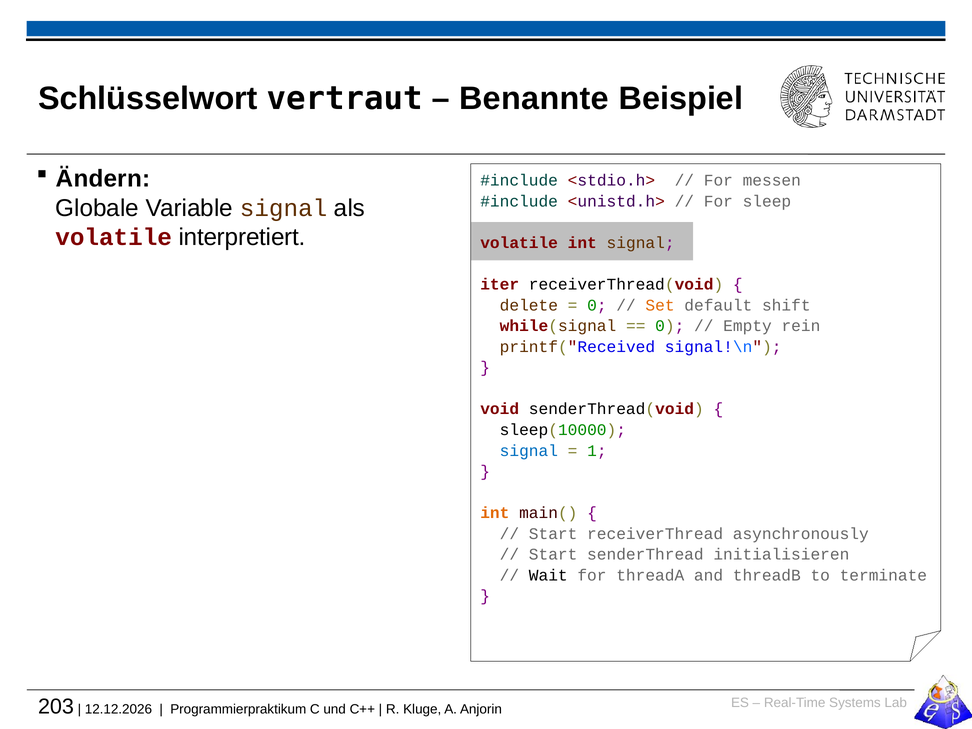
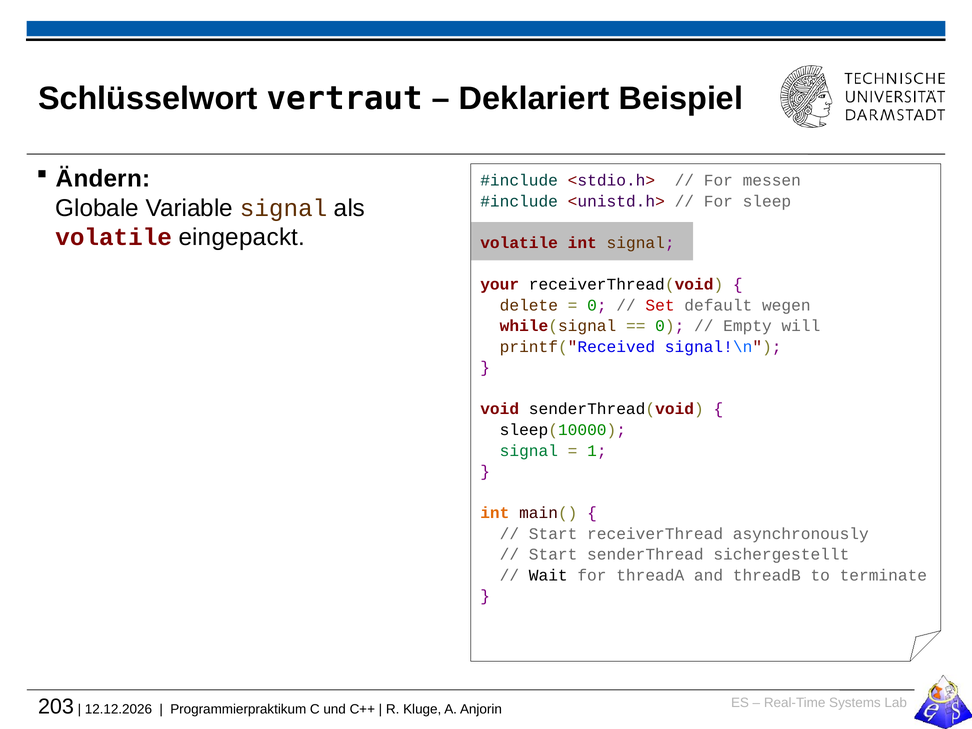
Benannte: Benannte -> Deklariert (534, 99)
interpretiert: interpretiert -> eingepackt (242, 237)
iter: iter -> your (500, 284)
Set colour: orange -> red (660, 305)
shift: shift -> wegen (786, 305)
rein: rein -> will (801, 326)
signal colour: blue -> green (529, 451)
initialisieren: initialisieren -> sichergestellt (781, 555)
